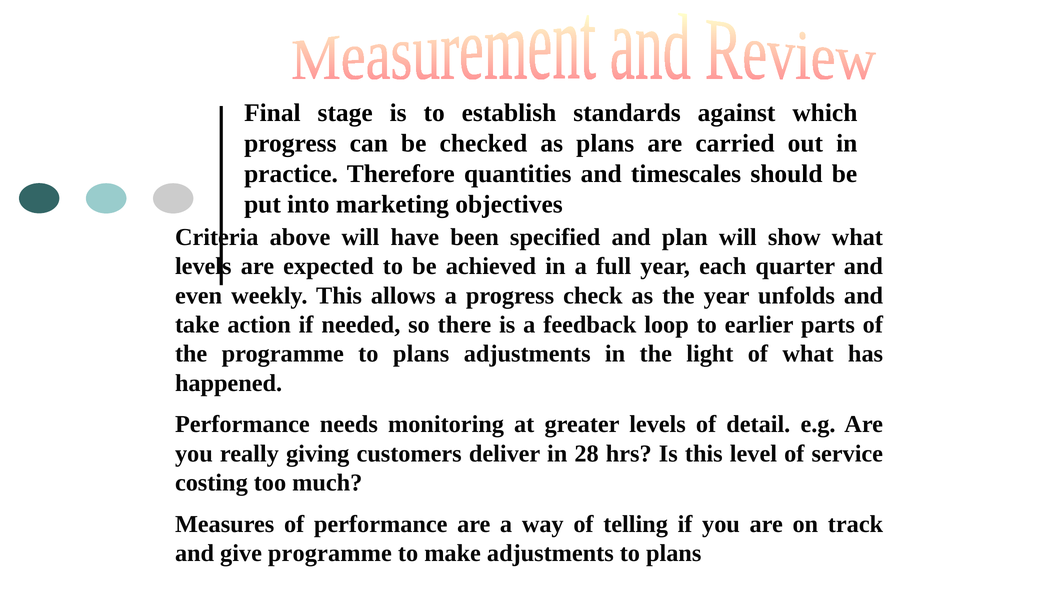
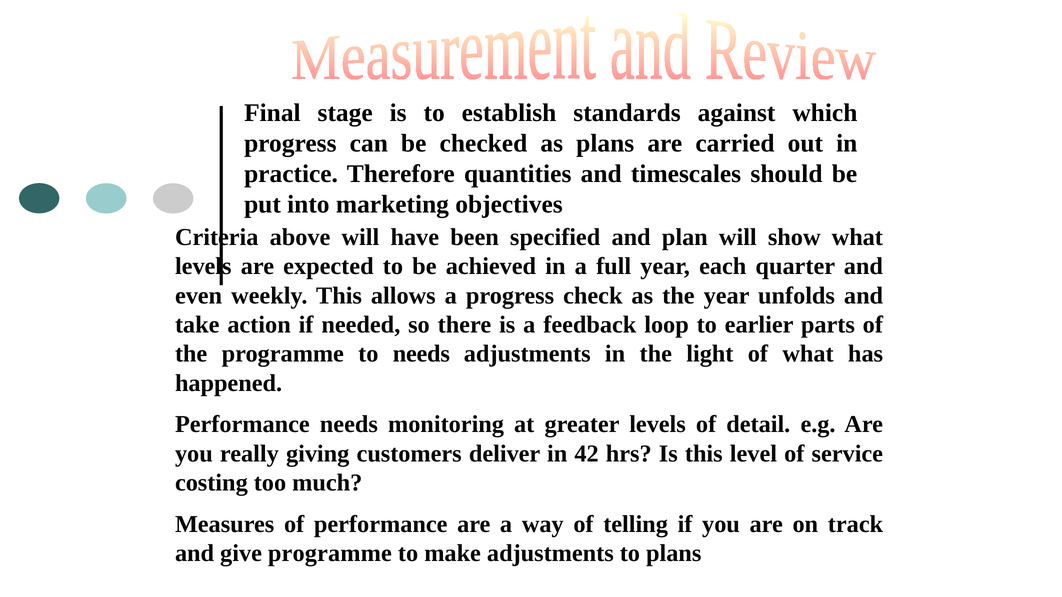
programme to plans: plans -> needs (421, 354)
28: 28 -> 42 (587, 454)
